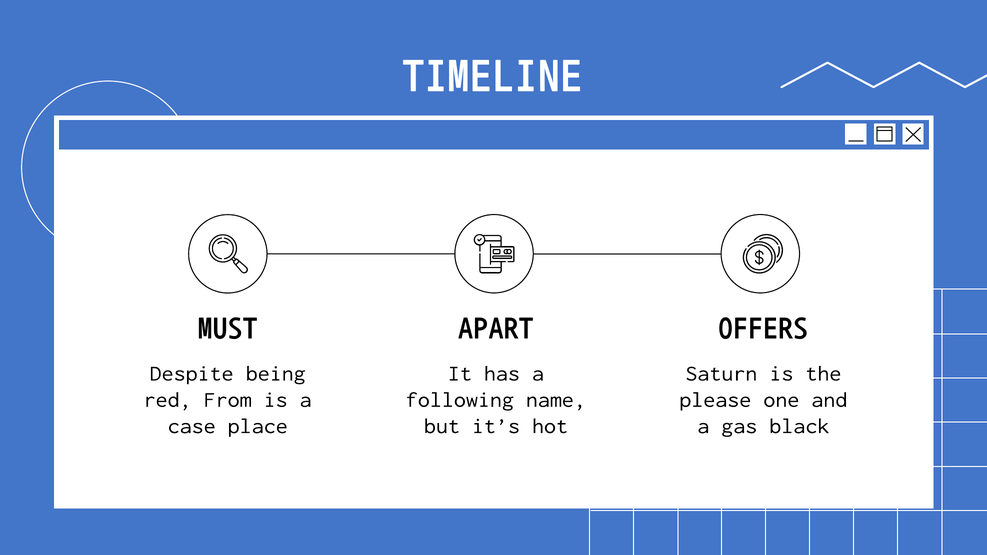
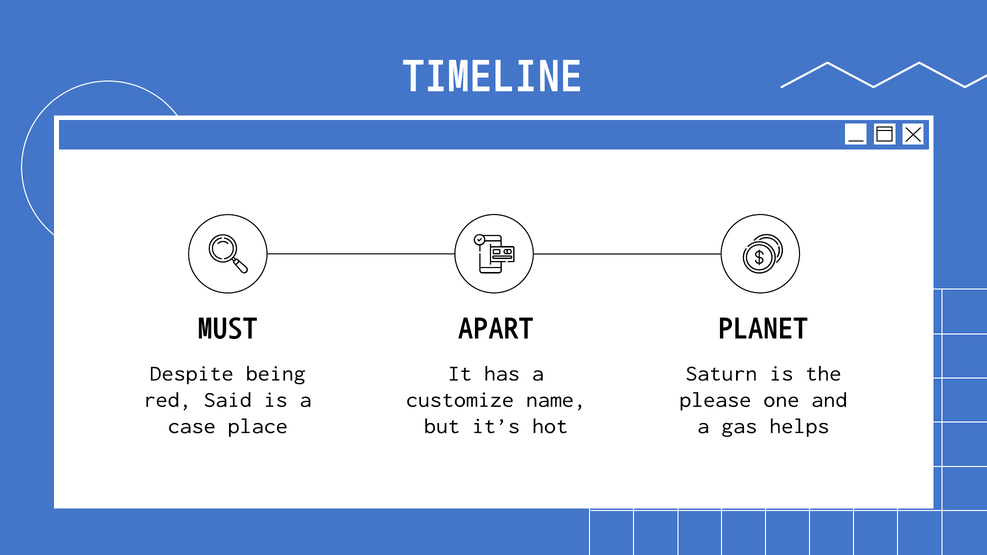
OFFERS: OFFERS -> PLANET (763, 328)
From: From -> Said (228, 400)
following: following -> customize (460, 400)
black: black -> helps (799, 426)
